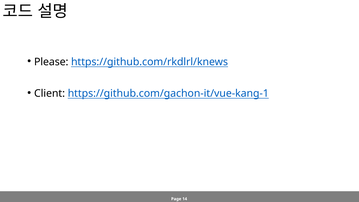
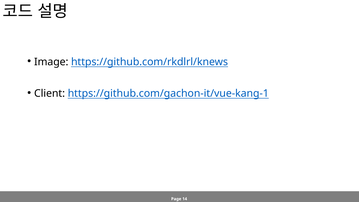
Please: Please -> Image (51, 62)
